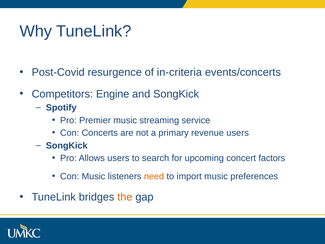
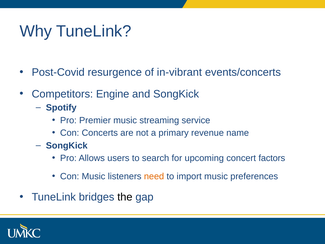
in-criteria: in-criteria -> in-vibrant (179, 72)
revenue users: users -> name (238, 133)
the colour: orange -> black (125, 197)
